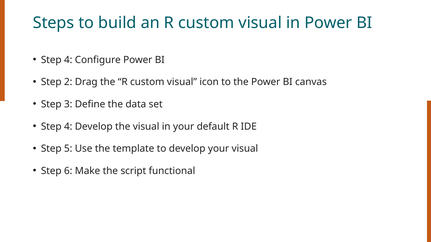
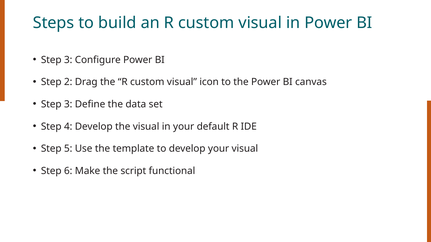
4: 4 -> 3 (68, 60)
